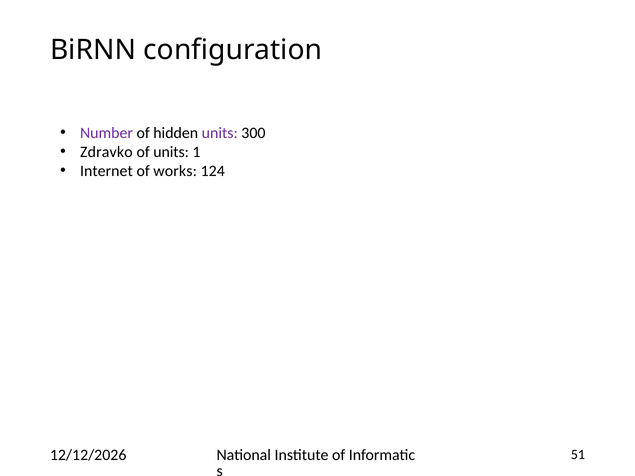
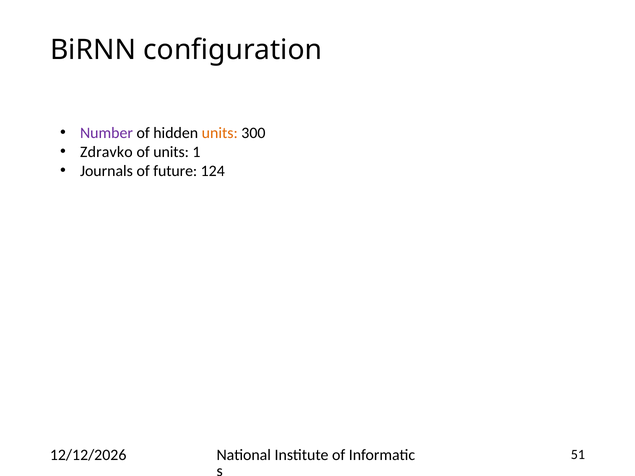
units colour: purple -> orange (220, 133)
Internet: Internet -> Journals (106, 171)
works: works -> future (175, 171)
